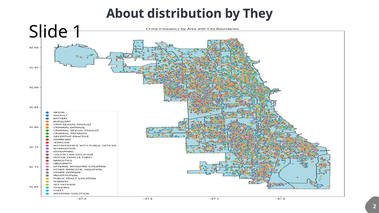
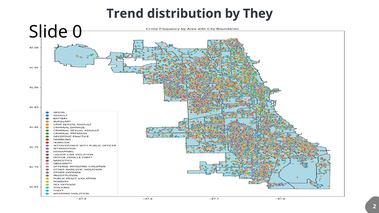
About: About -> Trend (125, 14)
1: 1 -> 0 (77, 32)
